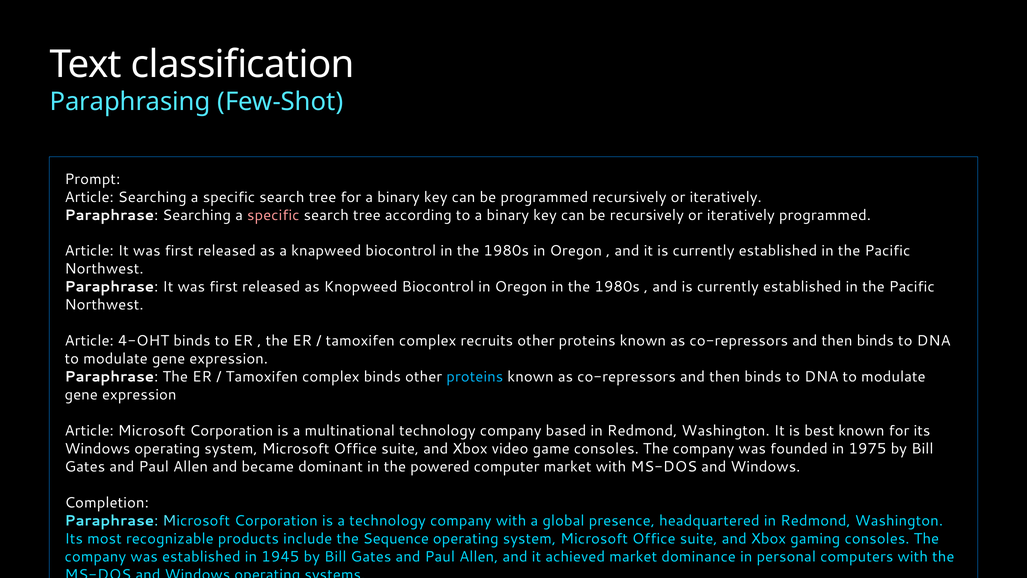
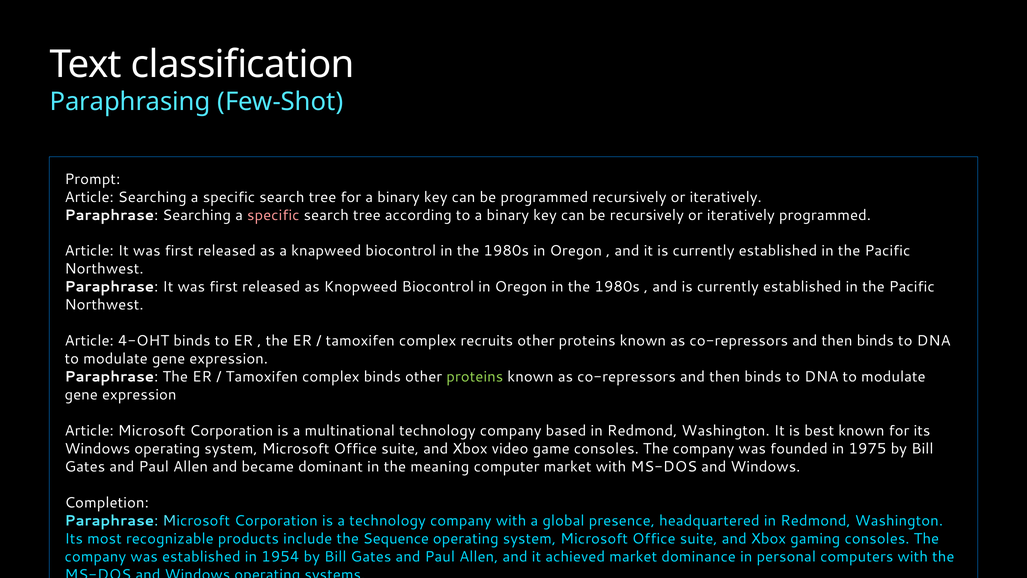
proteins colour: light blue -> light green (475, 377)
powered: powered -> meaning (440, 467)
1945: 1945 -> 1954 (280, 557)
